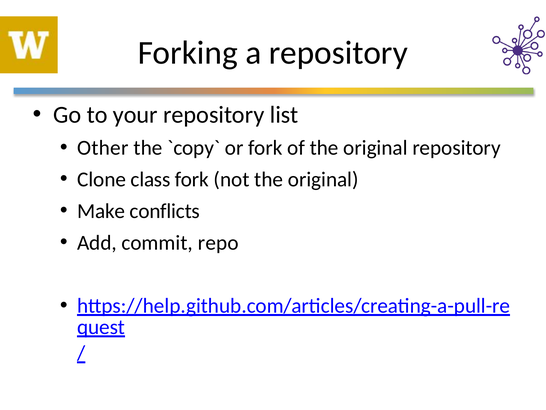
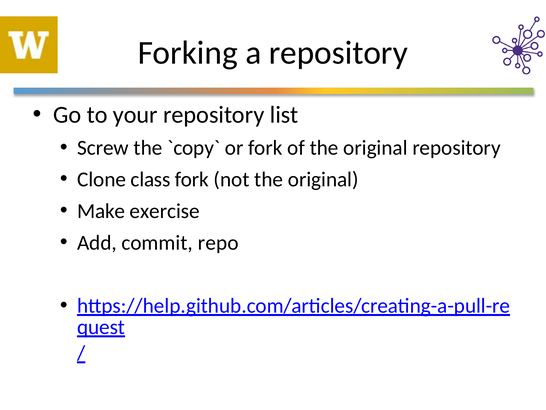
Other: Other -> Screw (103, 148)
conflicts: conflicts -> exercise (165, 211)
